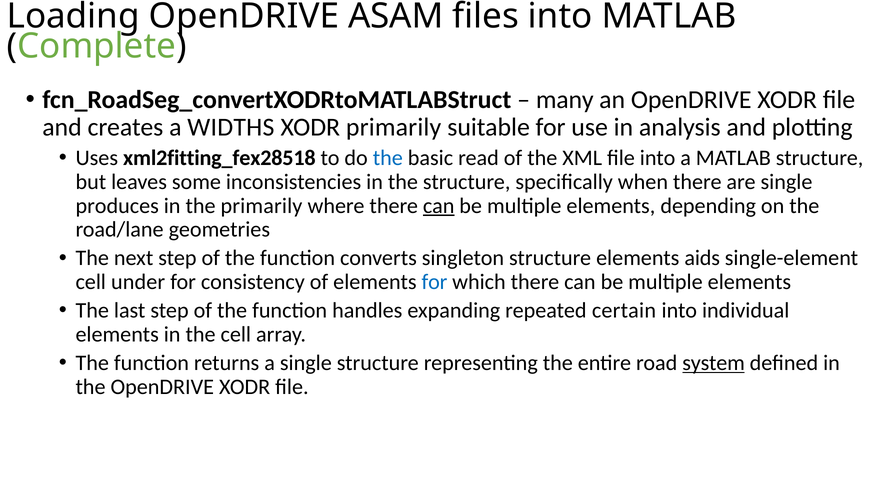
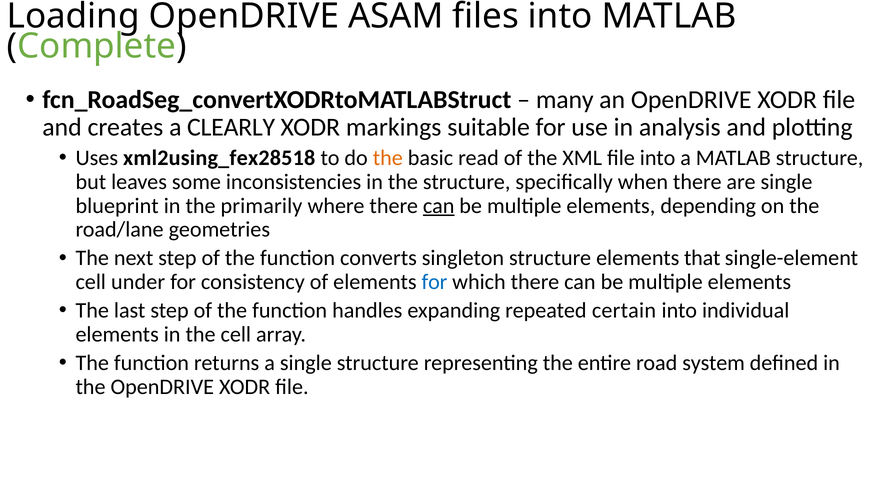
WIDTHS: WIDTHS -> CLEARLY (231, 128)
XODR primarily: primarily -> markings (394, 128)
xml2fitting_fex28518: xml2fitting_fex28518 -> xml2using_fex28518 (219, 158)
the colour: blue -> orange (388, 158)
produces: produces -> blueprint (117, 206)
aids: aids -> that (702, 258)
system underline: present -> none (714, 363)
